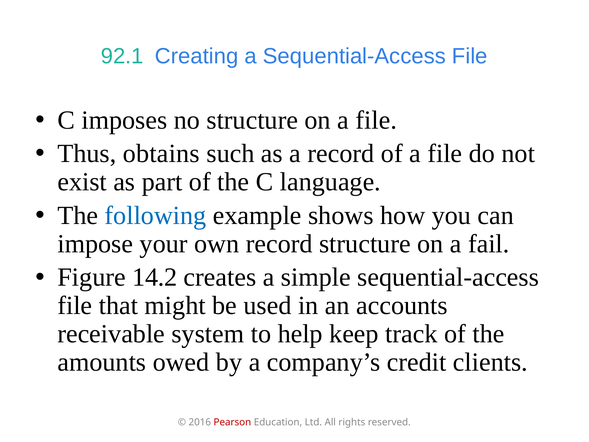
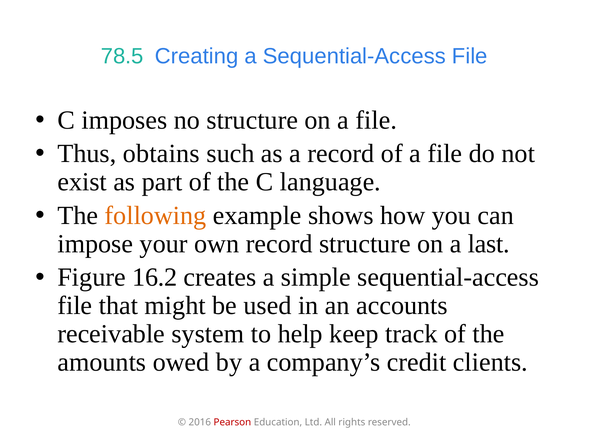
92.1: 92.1 -> 78.5 (122, 56)
following colour: blue -> orange (155, 215)
fail: fail -> last (489, 244)
14.2: 14.2 -> 16.2 (155, 277)
